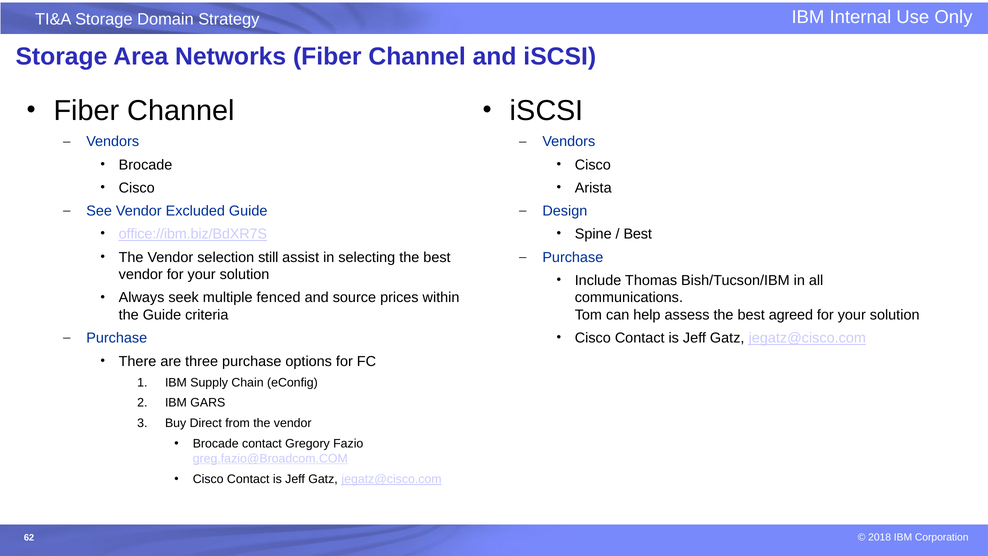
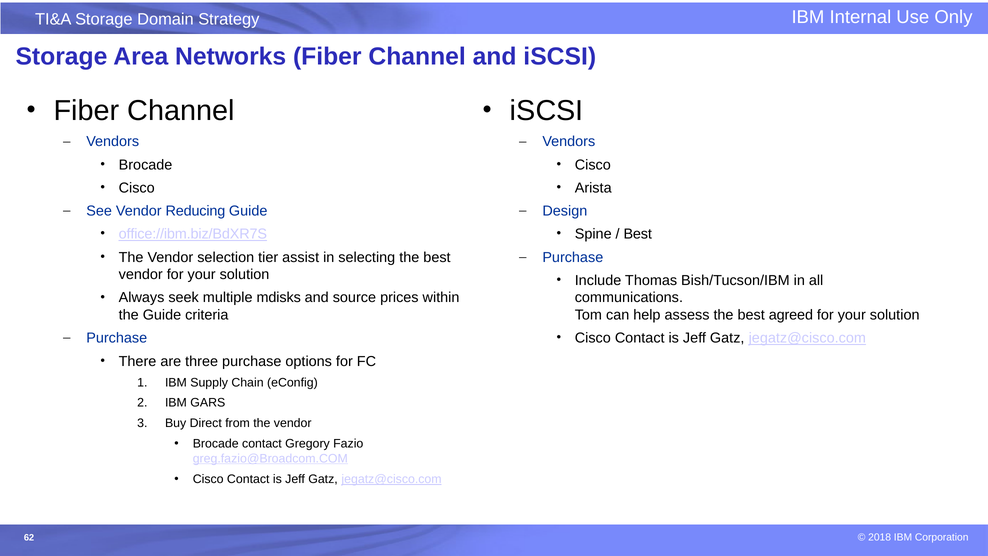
Excluded: Excluded -> Reducing (195, 211)
still: still -> tier (268, 257)
fenced: fenced -> mdisks (279, 298)
